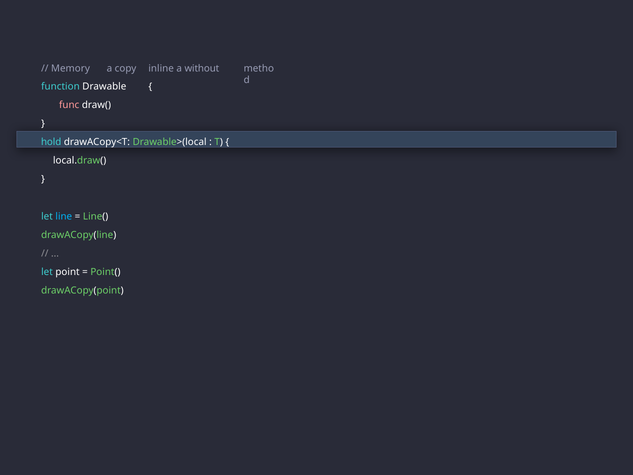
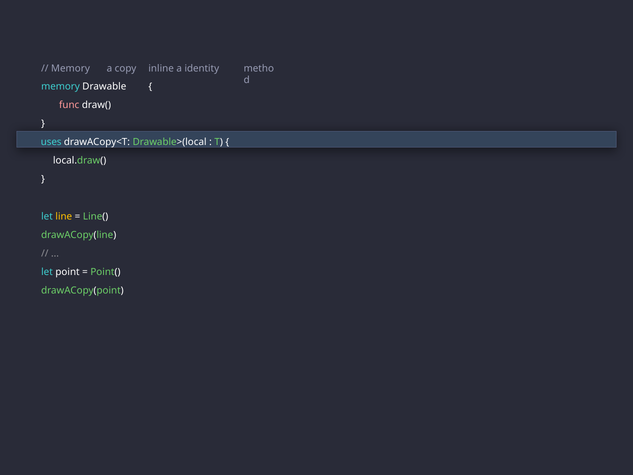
without: without -> identity (202, 68)
function: function -> memory (60, 87)
hold: hold -> uses (51, 142)
line colour: light blue -> yellow (64, 216)
